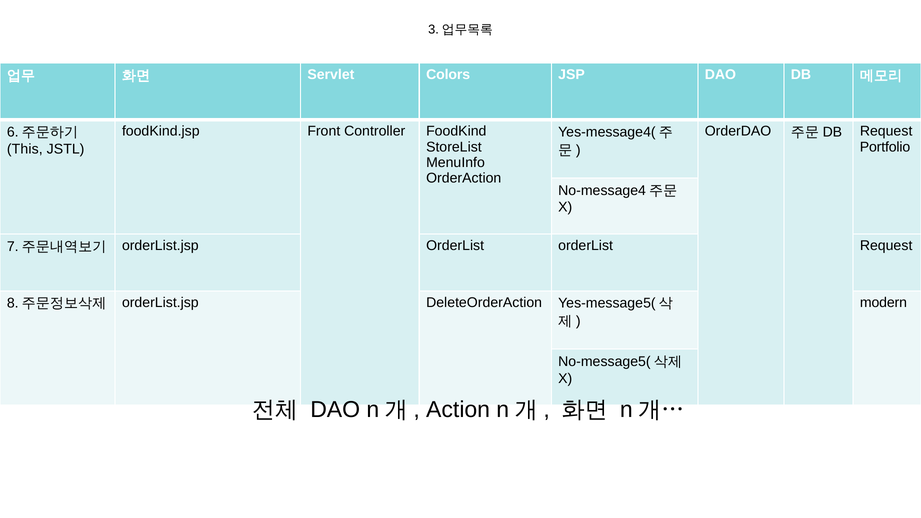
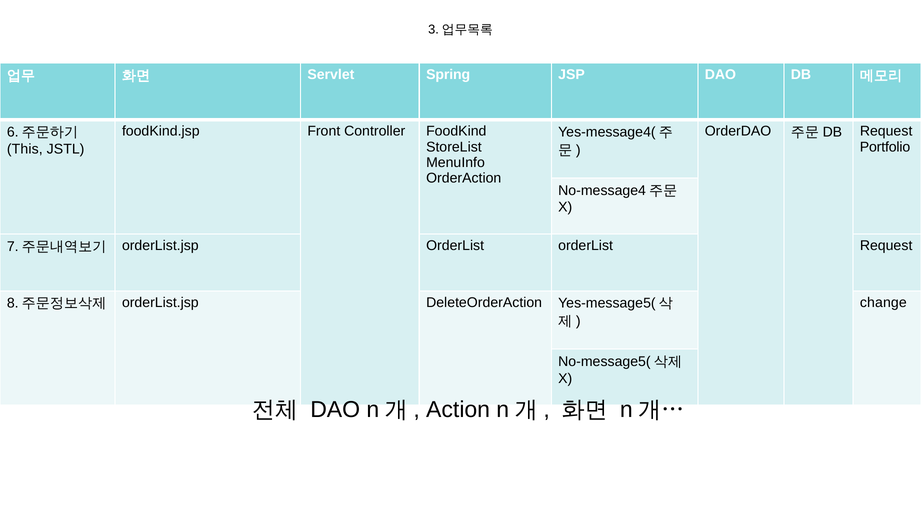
Colors: Colors -> Spring (448, 74)
modern: modern -> change (883, 302)
